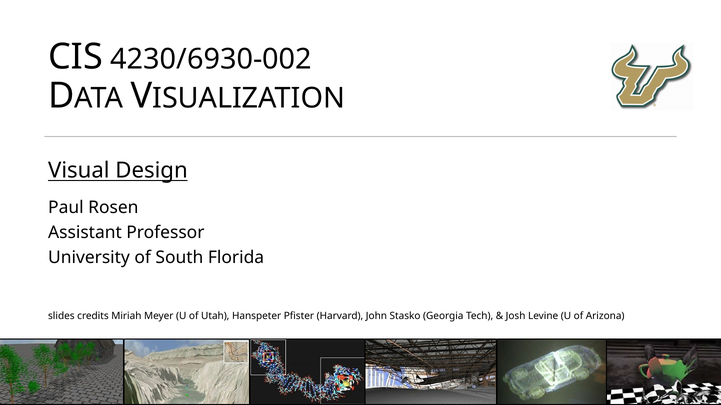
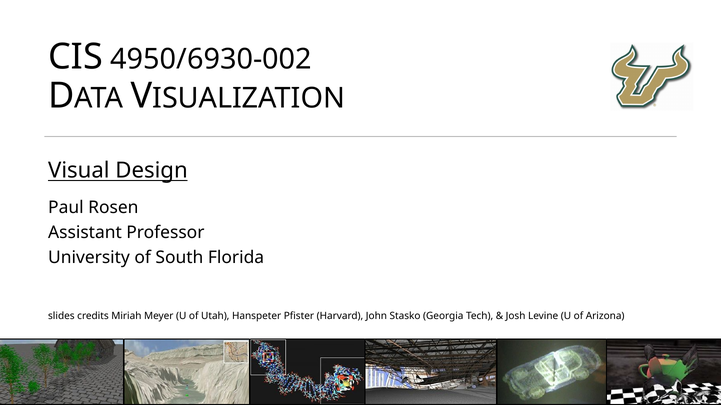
4230/6930-002: 4230/6930-002 -> 4950/6930-002 (211, 59)
